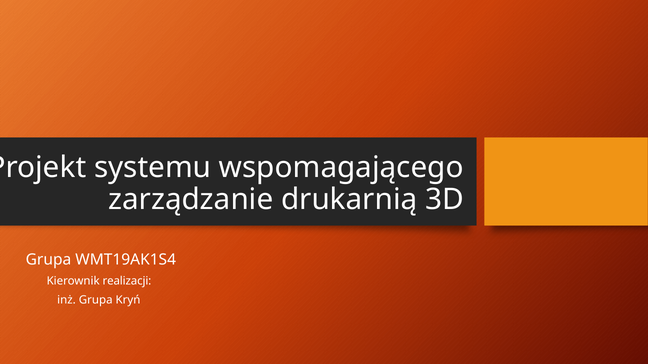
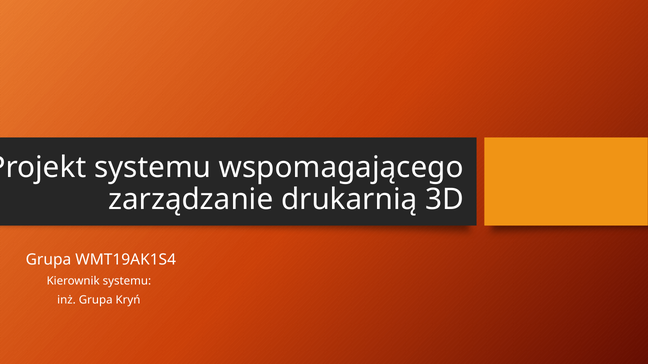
Kierownik realizacji: realizacji -> systemu (127, 281)
